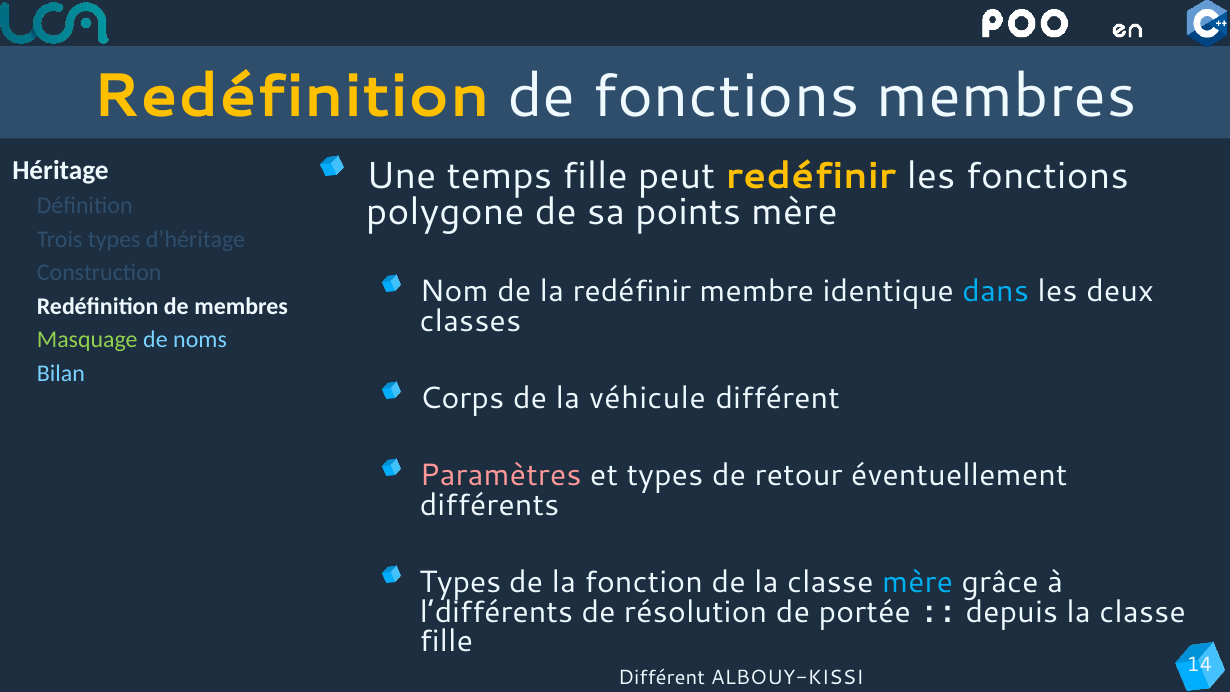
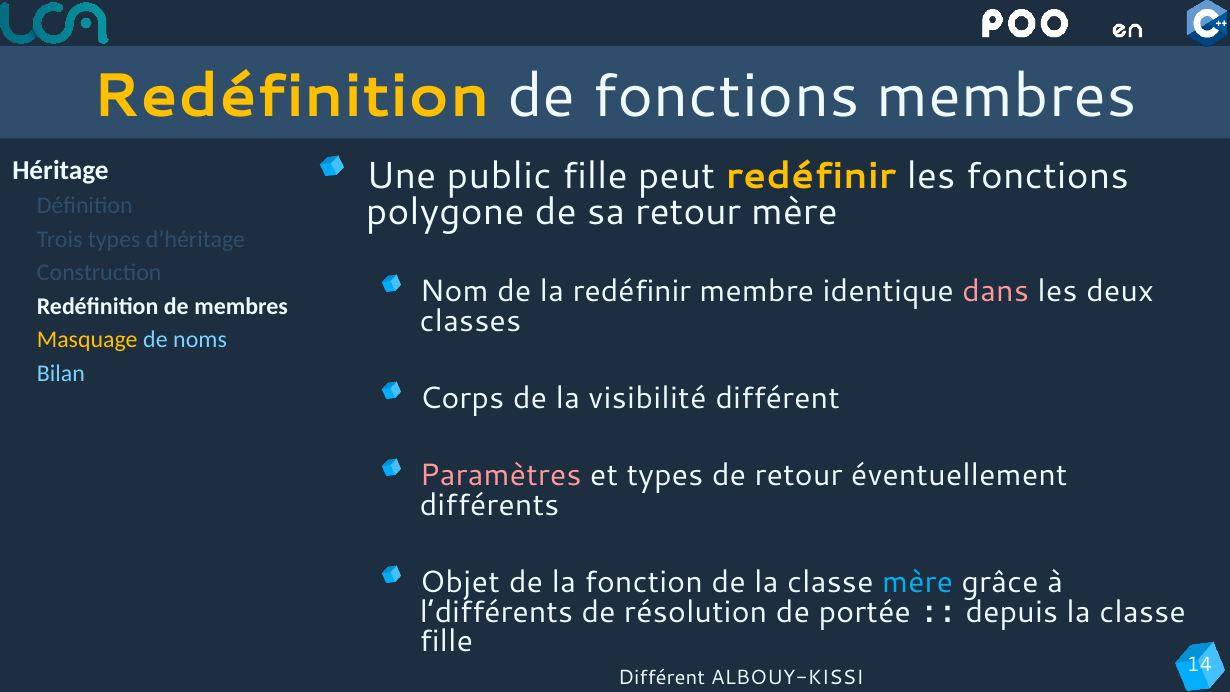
temps: temps -> public (499, 176)
sa points: points -> retour (688, 212)
dans colour: light blue -> pink (996, 291)
Masquage colour: light green -> yellow (87, 340)
véhicule: véhicule -> visibilité (648, 398)
Types: Types -> Objet (460, 582)
